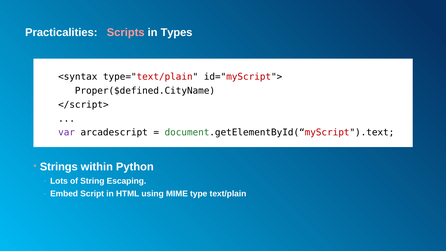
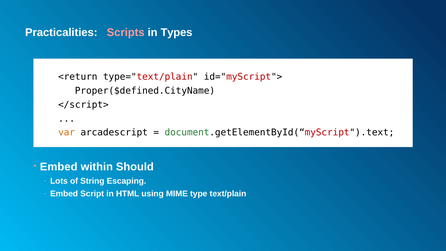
<syntax: <syntax -> <return (78, 77)
var colour: purple -> orange (67, 132)
Strings: Strings -> Embed (59, 167)
Python: Python -> Should (135, 167)
